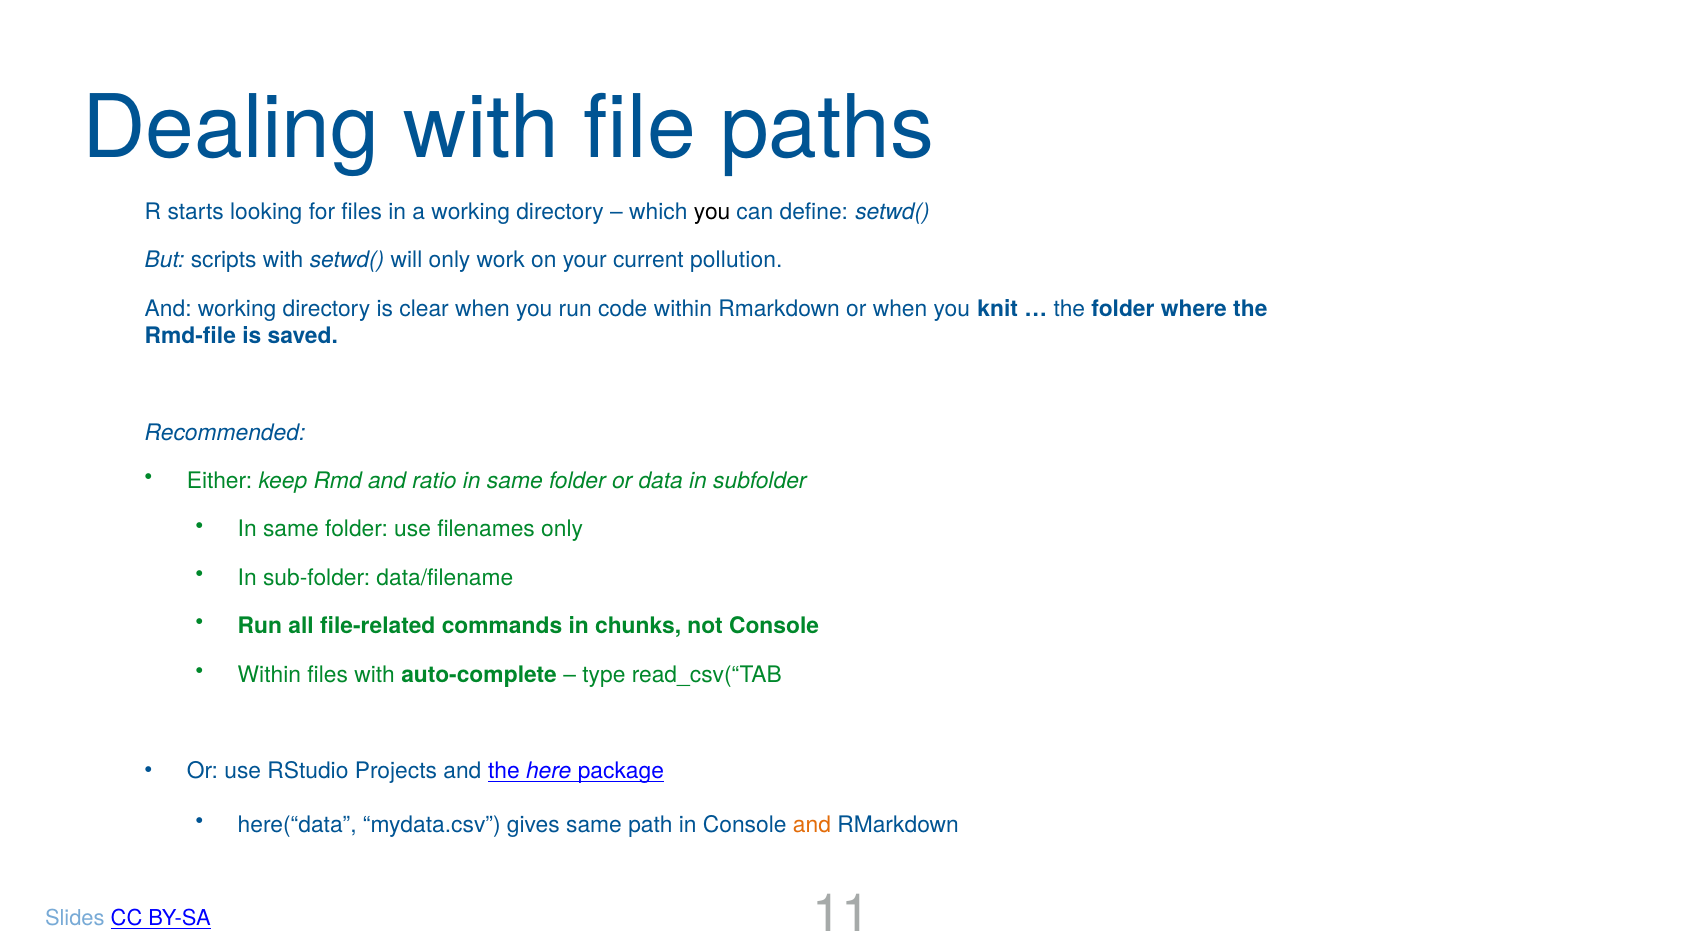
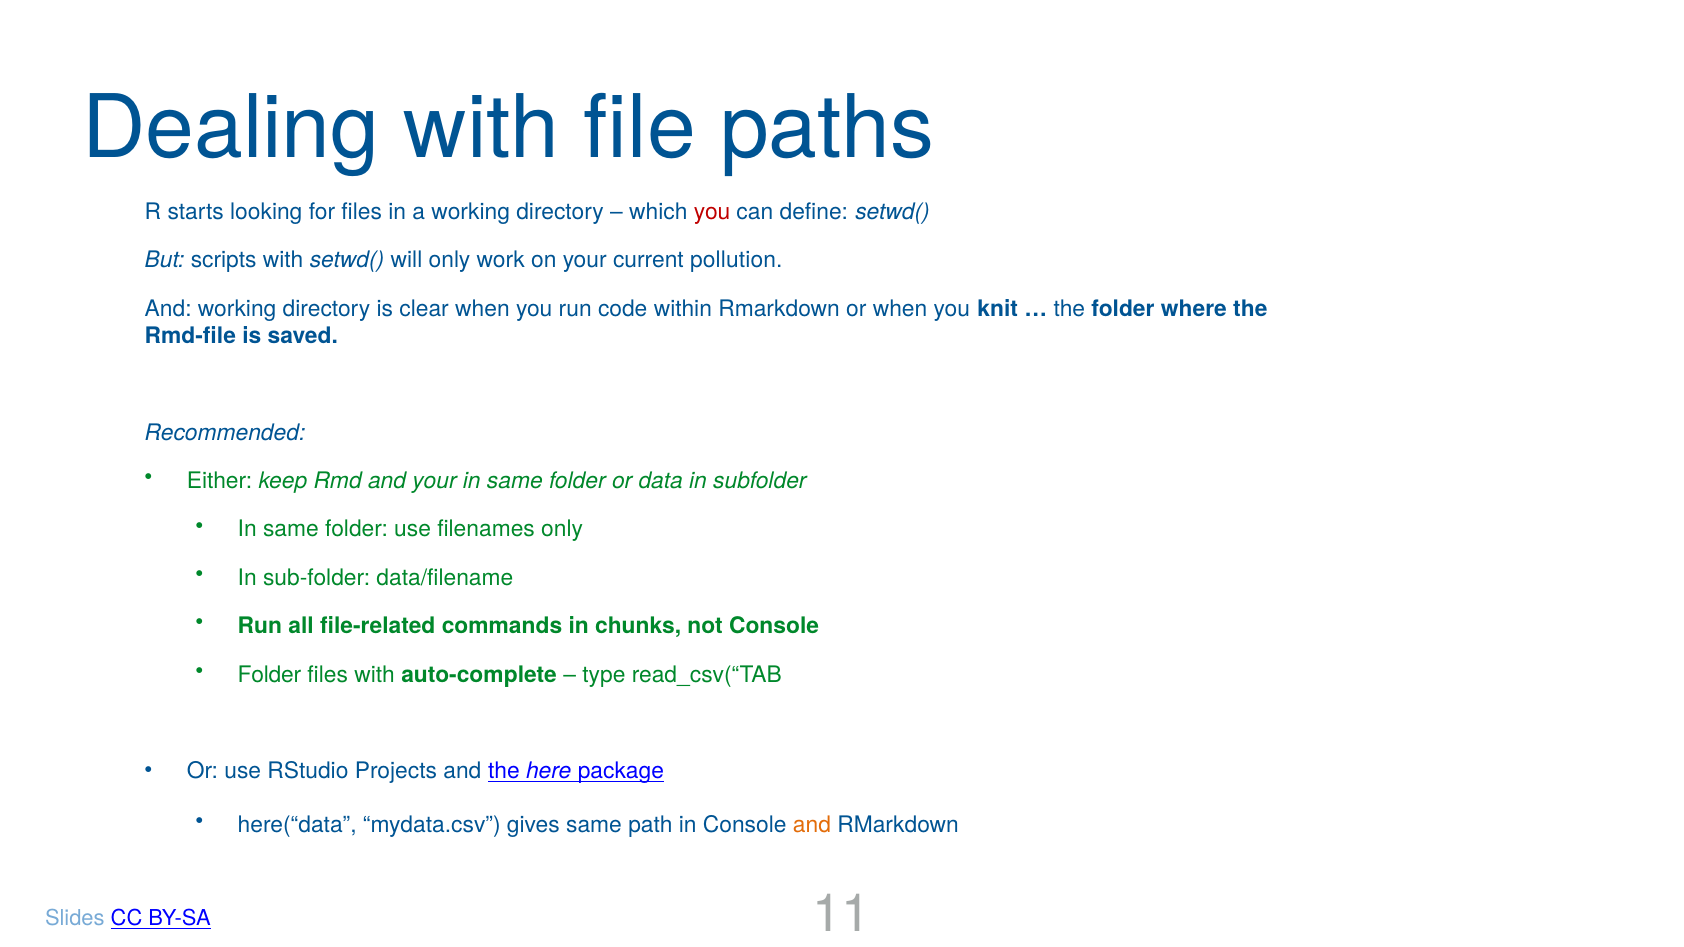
you colour: black -> red (712, 212)
and ratio: ratio -> your (434, 481)
Within: Within -> Folder (269, 675)
